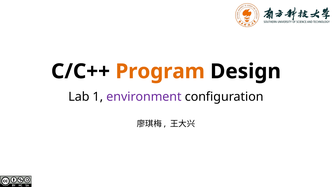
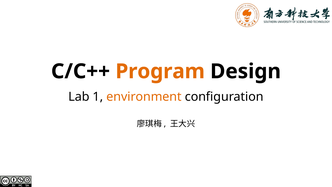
environment colour: purple -> orange (144, 97)
